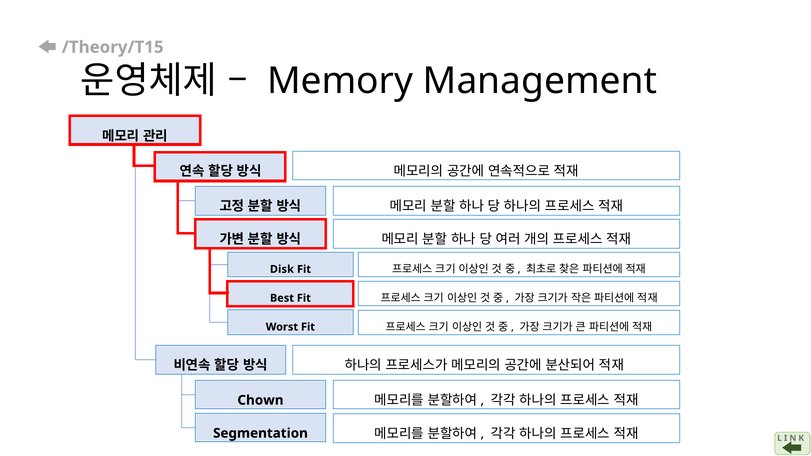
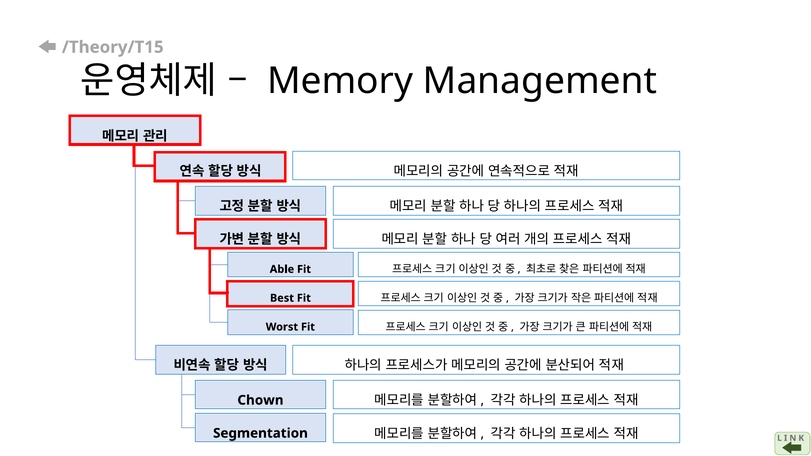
Disk: Disk -> Able (282, 269)
